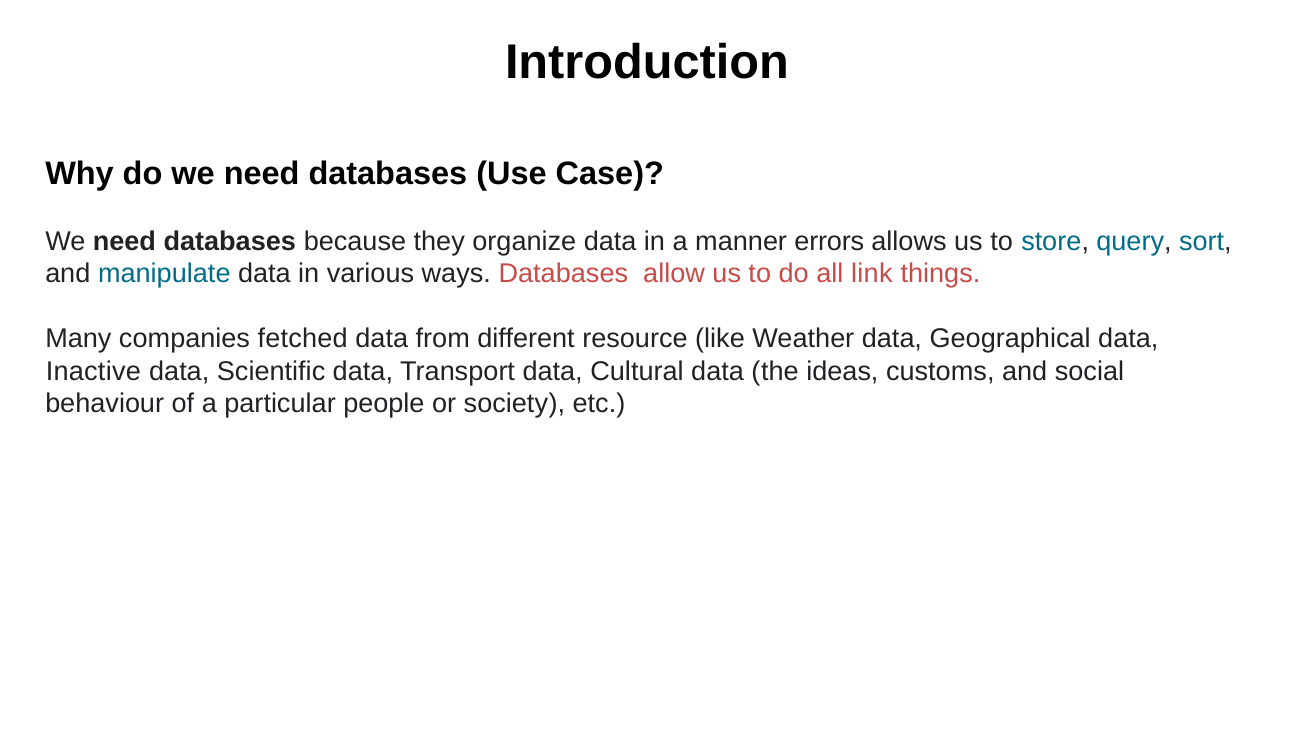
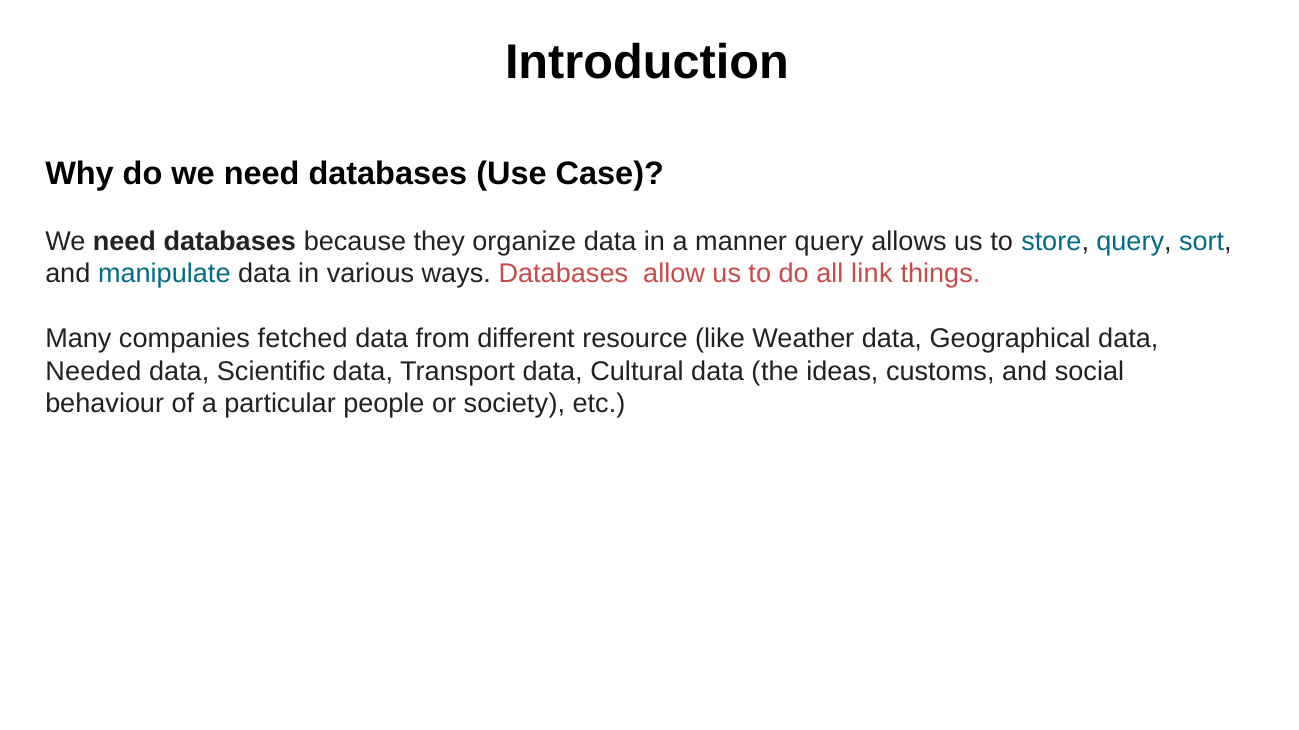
manner errors: errors -> query (829, 242)
Inactive: Inactive -> Needed (93, 372)
